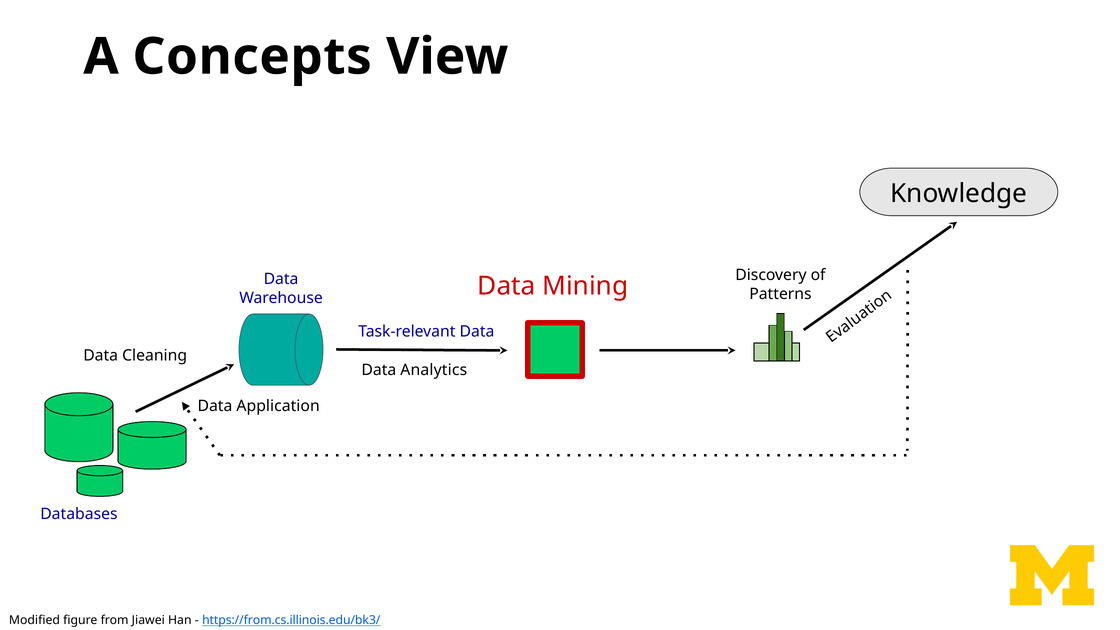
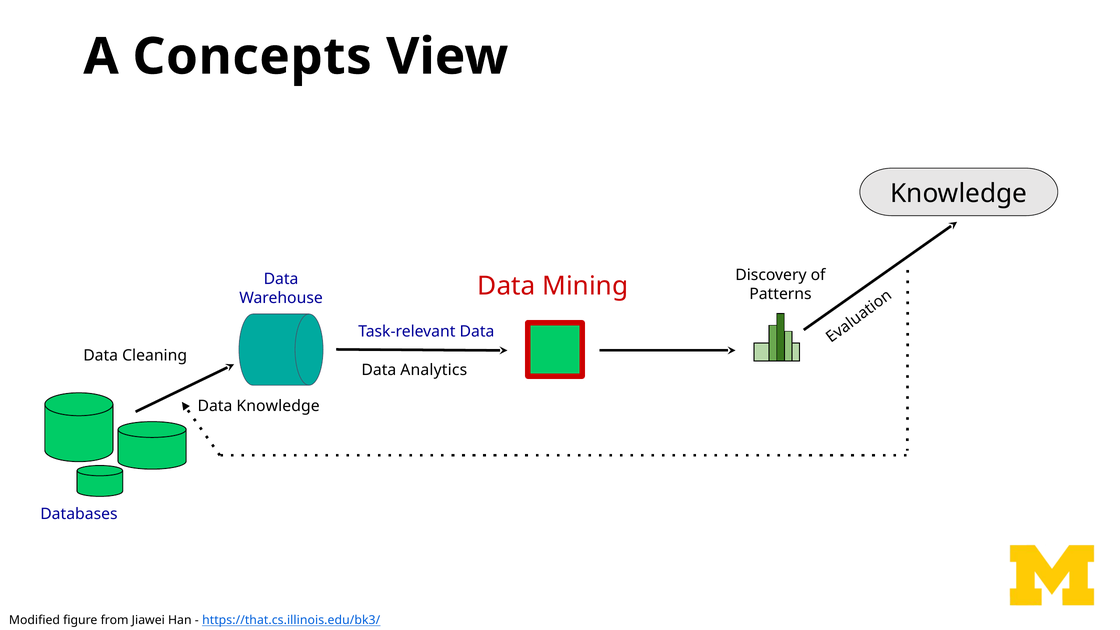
Application: Application -> Knowledge (278, 406)
https://from.cs.illinois.edu/bk3/: https://from.cs.illinois.edu/bk3/ -> https://that.cs.illinois.edu/bk3/ (291, 620)
